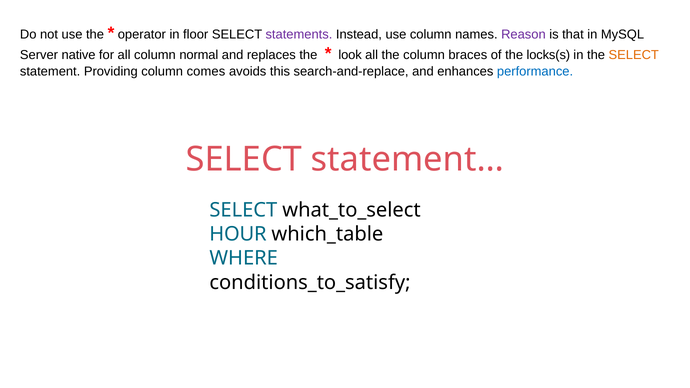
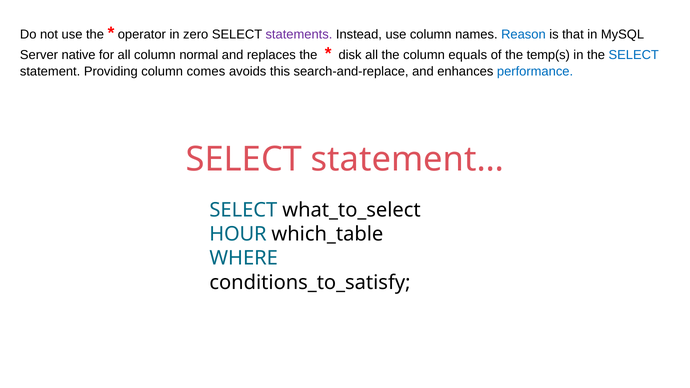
floor: floor -> zero (196, 34)
Reason colour: purple -> blue (523, 34)
look: look -> disk (350, 55)
braces: braces -> equals (468, 55)
locks(s: locks(s -> temp(s (548, 55)
SELECT colour: orange -> blue (634, 55)
